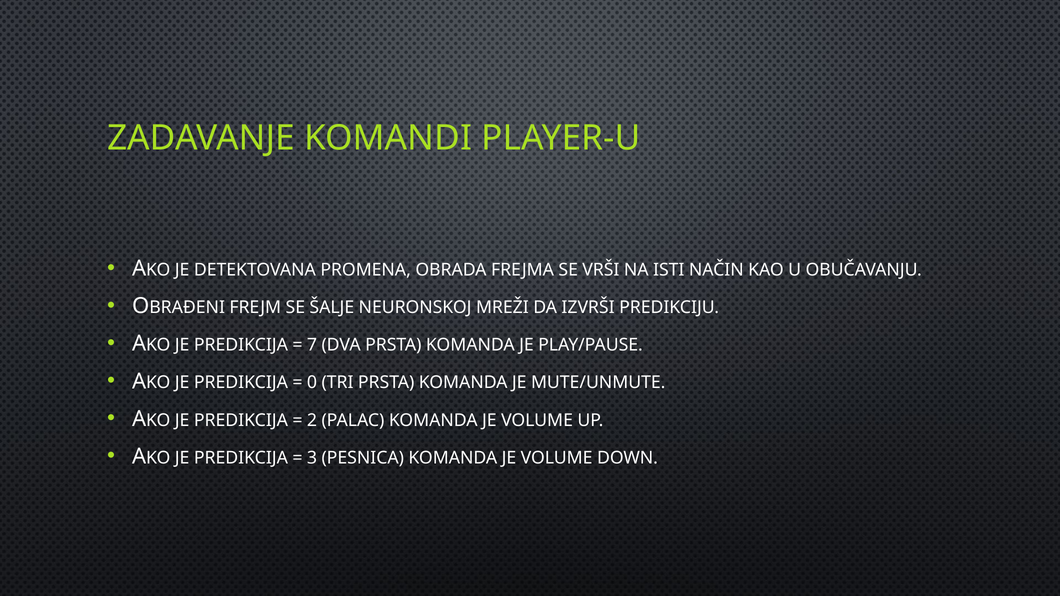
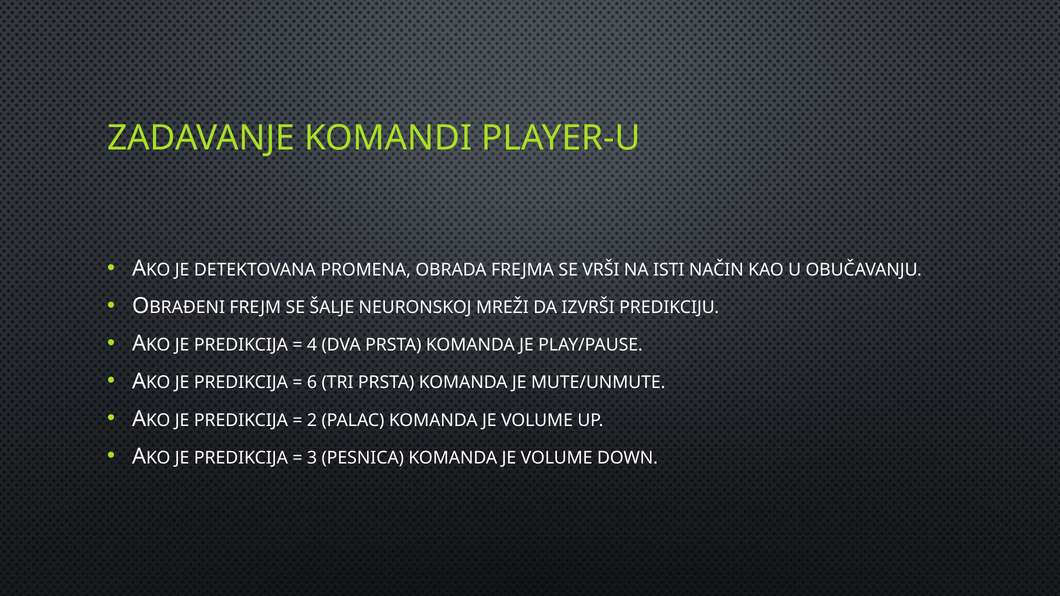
7: 7 -> 4 (312, 345)
0: 0 -> 6 (312, 383)
